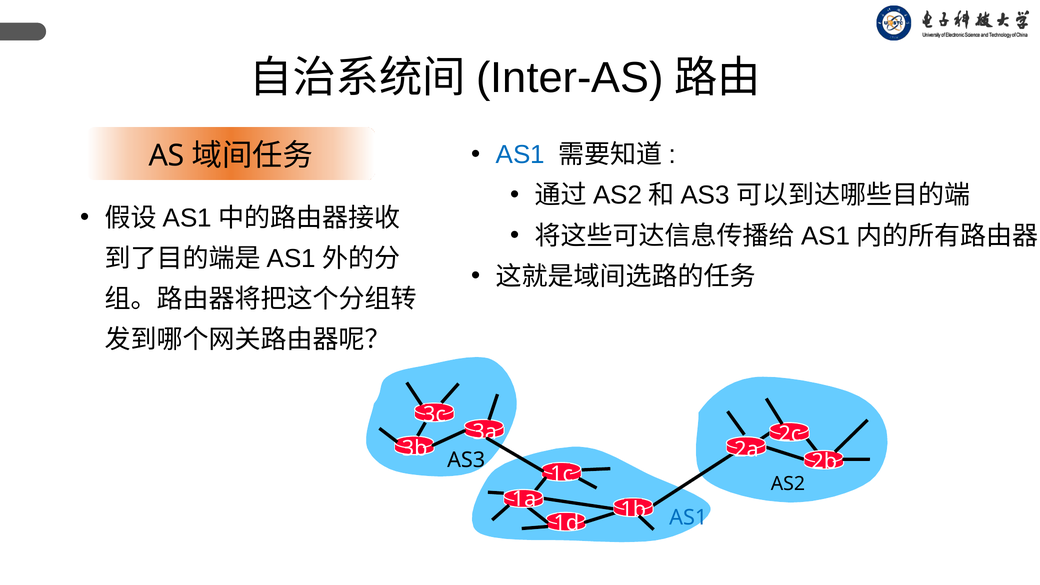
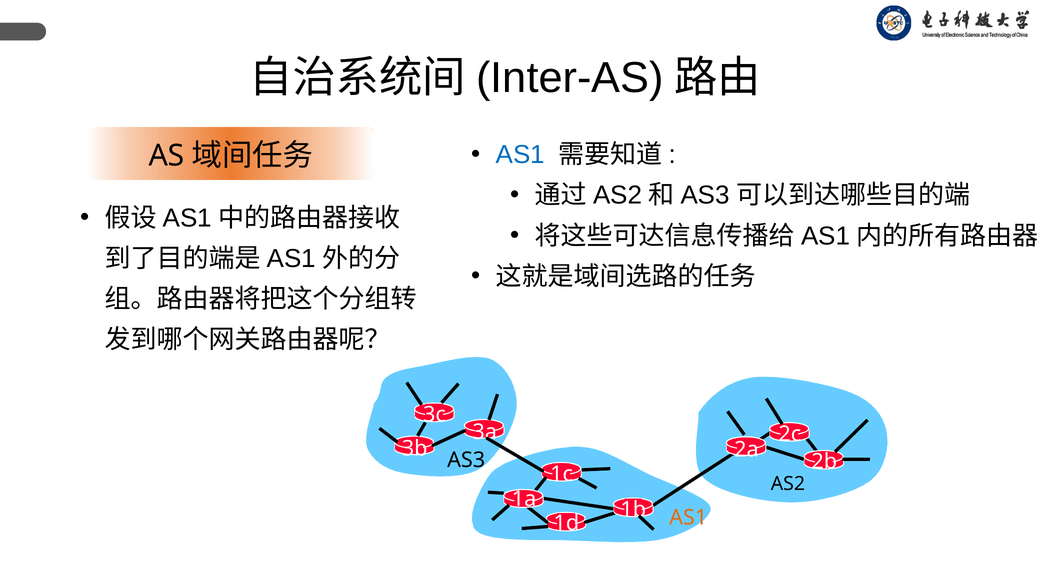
AS1 colour: blue -> orange (688, 518)
